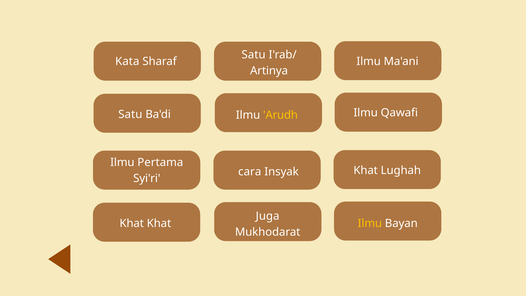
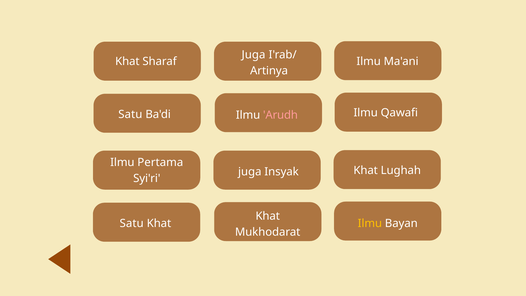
Satu: Satu -> Juga (254, 55)
Kata: Kata -> Khat (127, 61)
Arudh colour: yellow -> pink (280, 115)
cara: cara -> juga (250, 172)
Juga: Juga -> Khat (268, 216)
Khat: Khat -> Satu (132, 223)
